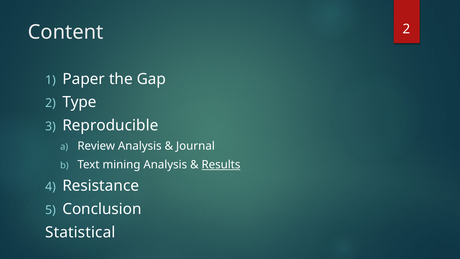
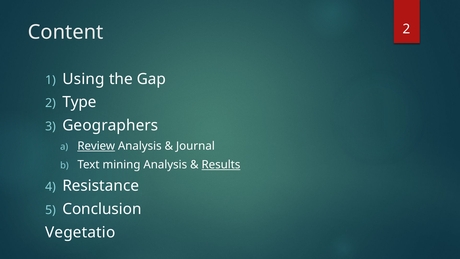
Paper: Paper -> Using (84, 79)
Reproducible: Reproducible -> Geographers (110, 125)
Review underline: none -> present (96, 146)
Statistical: Statistical -> Vegetatio (80, 232)
